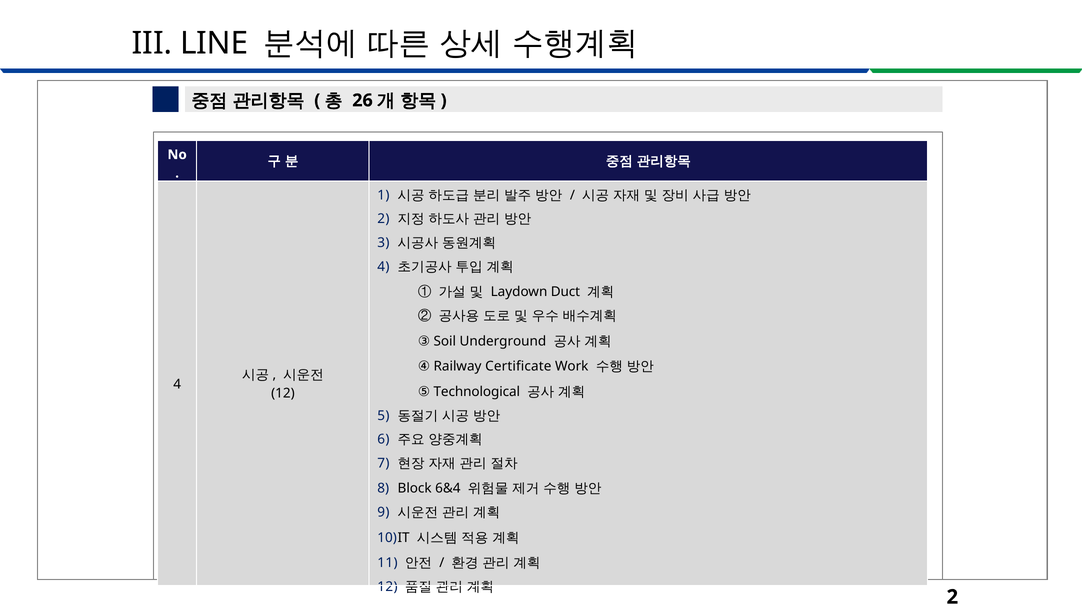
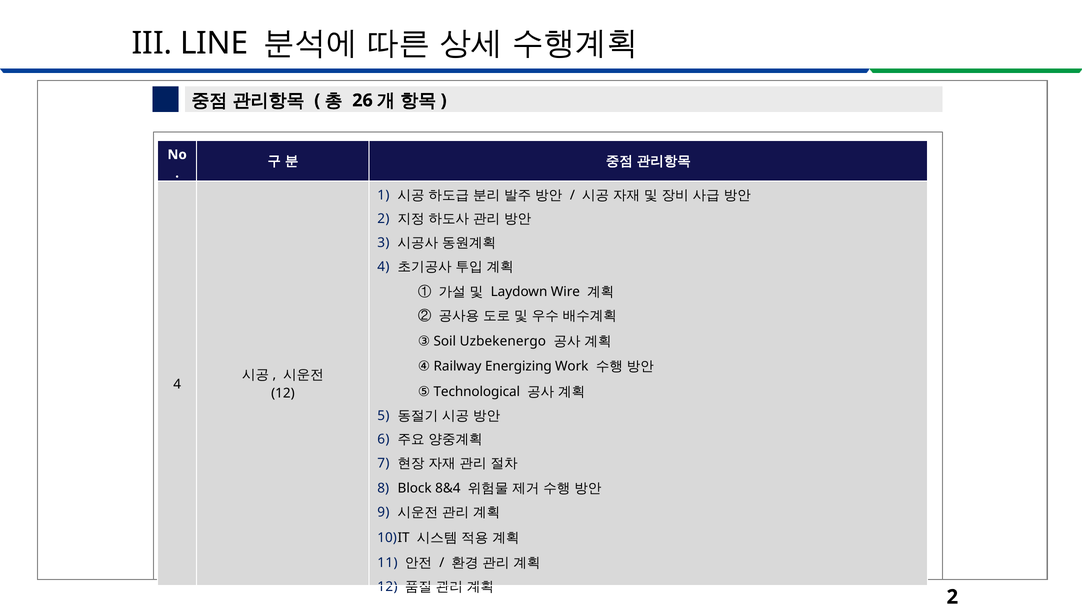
Duct: Duct -> Wire (565, 292)
Underground: Underground -> Uzbekenergo (503, 341)
Certificate: Certificate -> Energizing (518, 366)
6&4: 6&4 -> 8&4 (448, 488)
